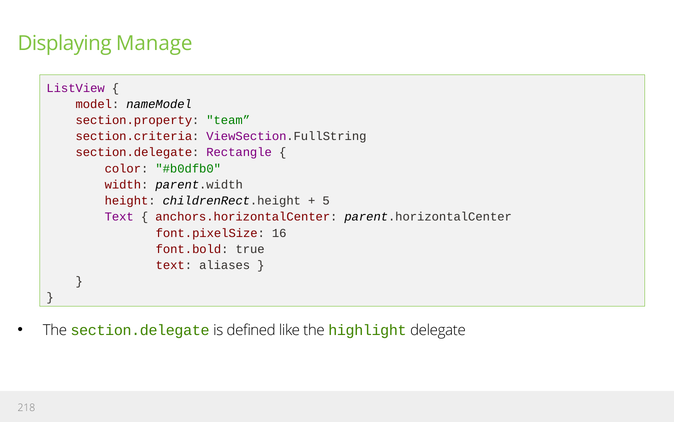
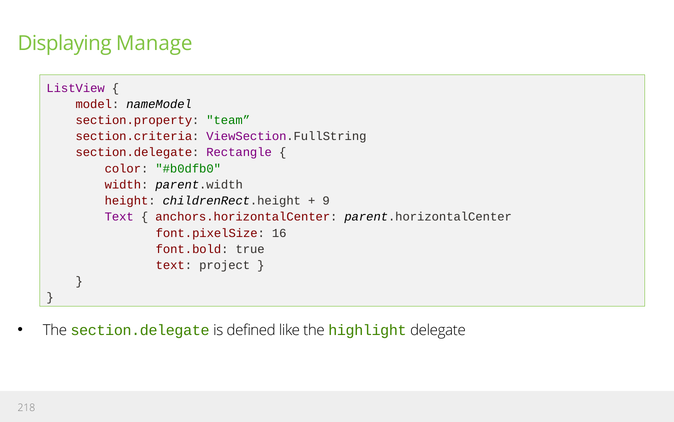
5: 5 -> 9 (326, 200)
aliases: aliases -> project (225, 265)
